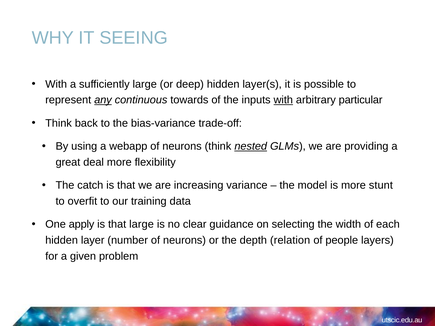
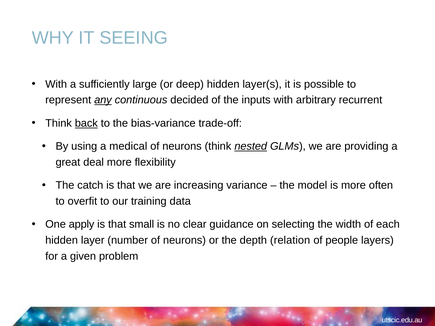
towards: towards -> decided (189, 100)
with underline: present -> none (283, 100)
particular: particular -> recurrent (361, 100)
back underline: none -> present (86, 123)
webapp: webapp -> medical (128, 146)
stunt: stunt -> often (381, 186)
that large: large -> small (142, 225)
